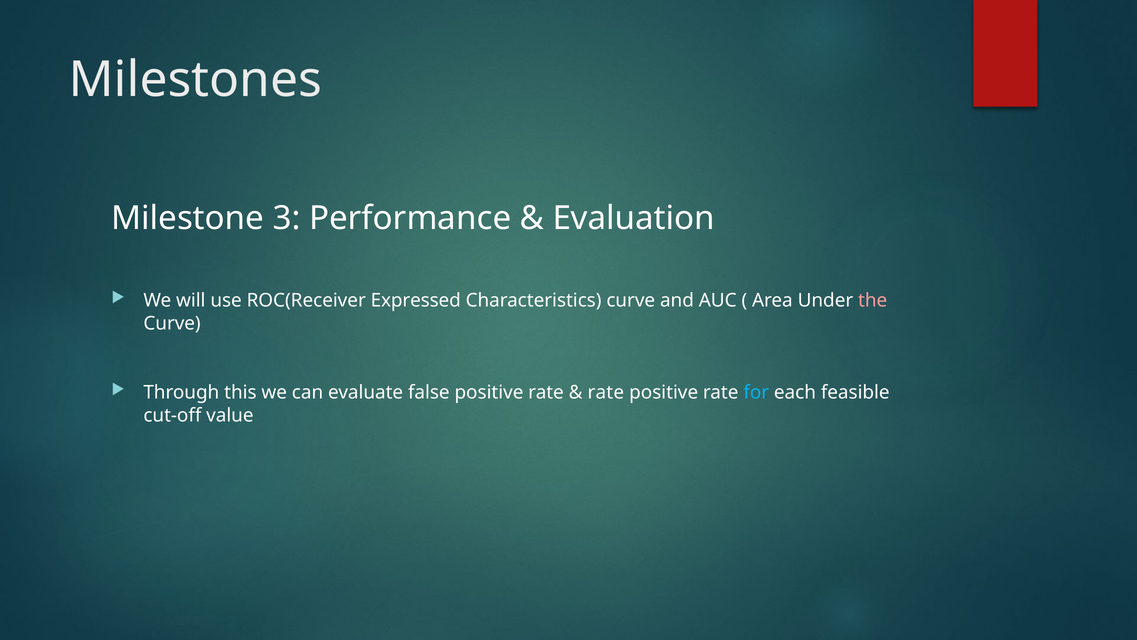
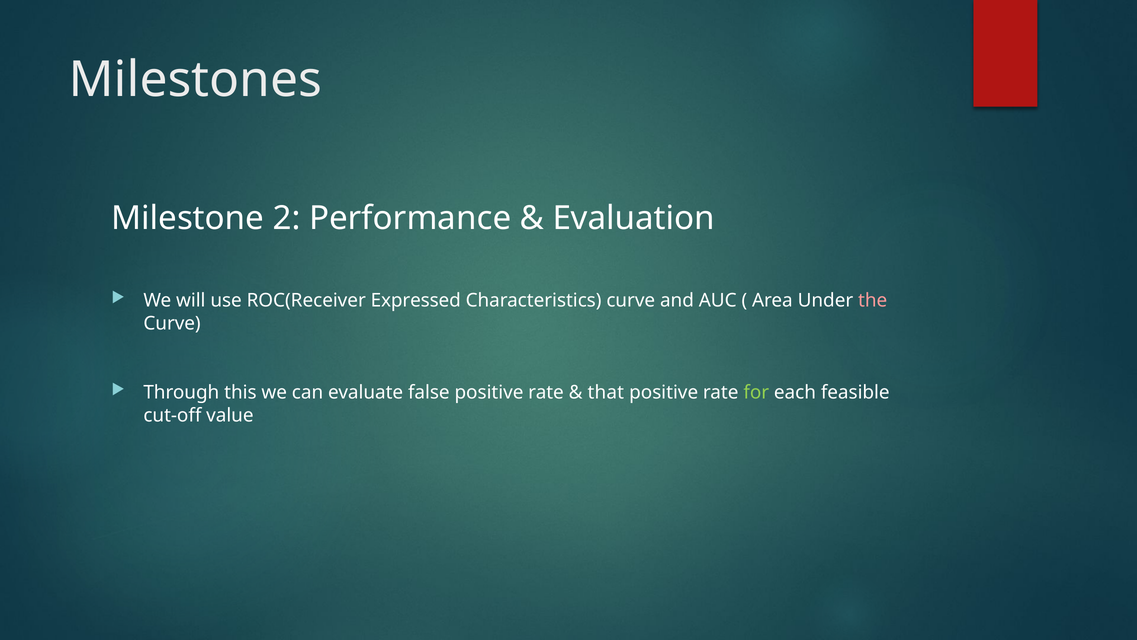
3: 3 -> 2 (287, 218)
rate: rate -> that (606, 392)
for colour: light blue -> light green (756, 392)
